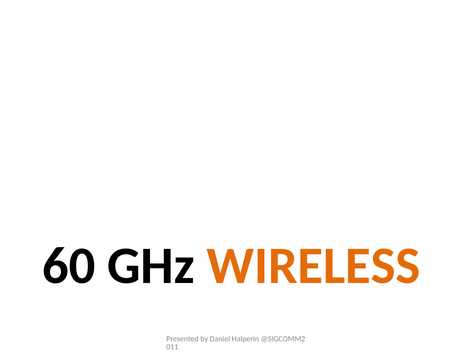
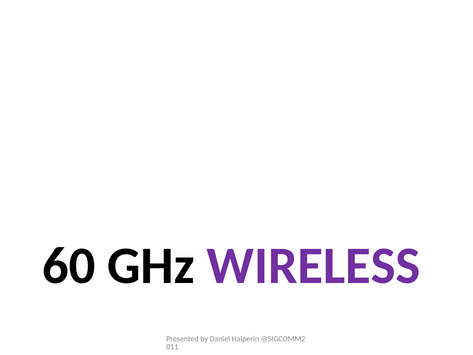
WIRELESS colour: orange -> purple (313, 266)
